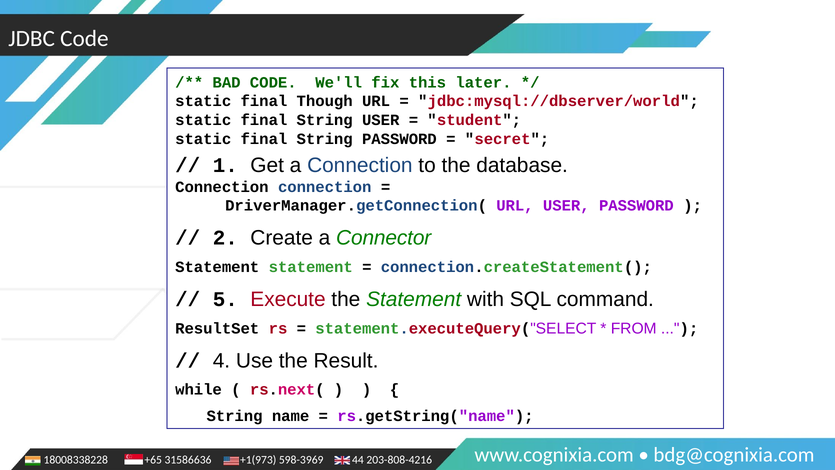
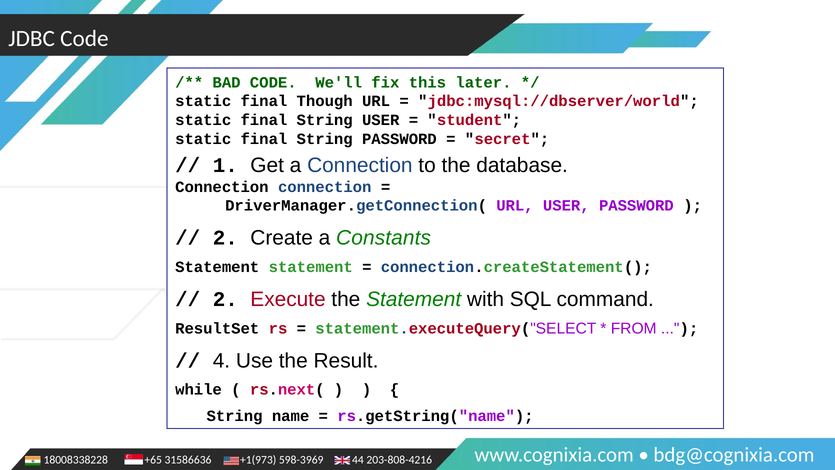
Connector: Connector -> Constants (384, 238)
5: 5 -> 2 (225, 299)
